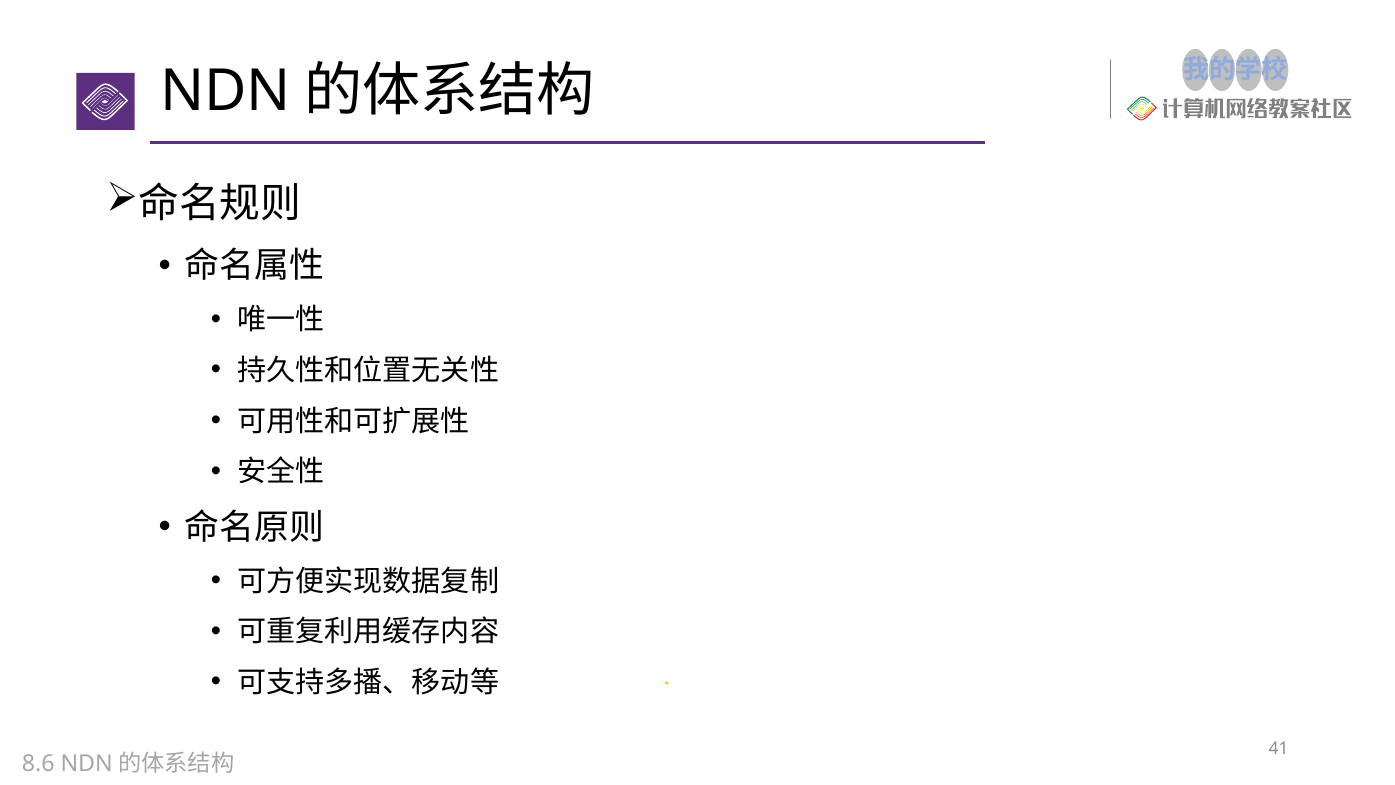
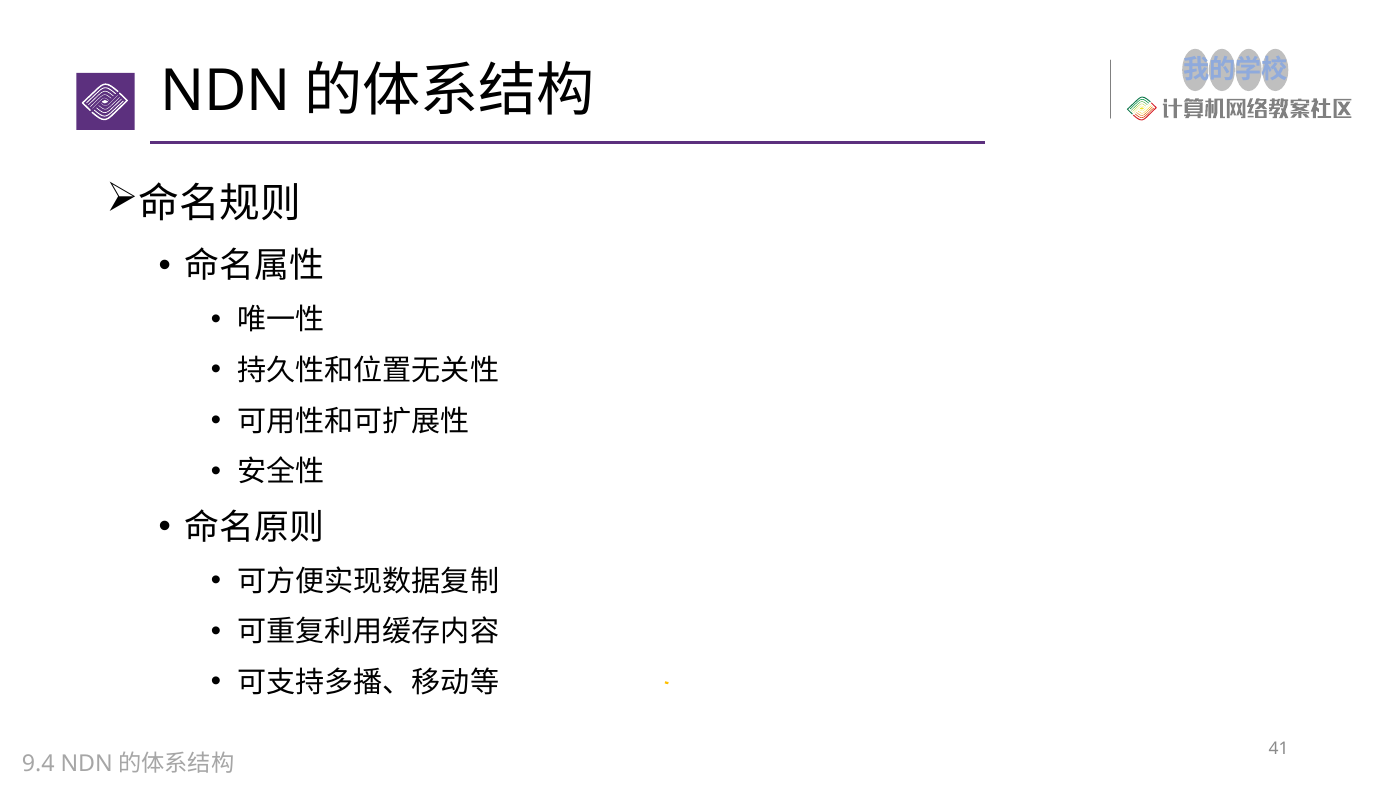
8.6: 8.6 -> 9.4 (38, 764)
